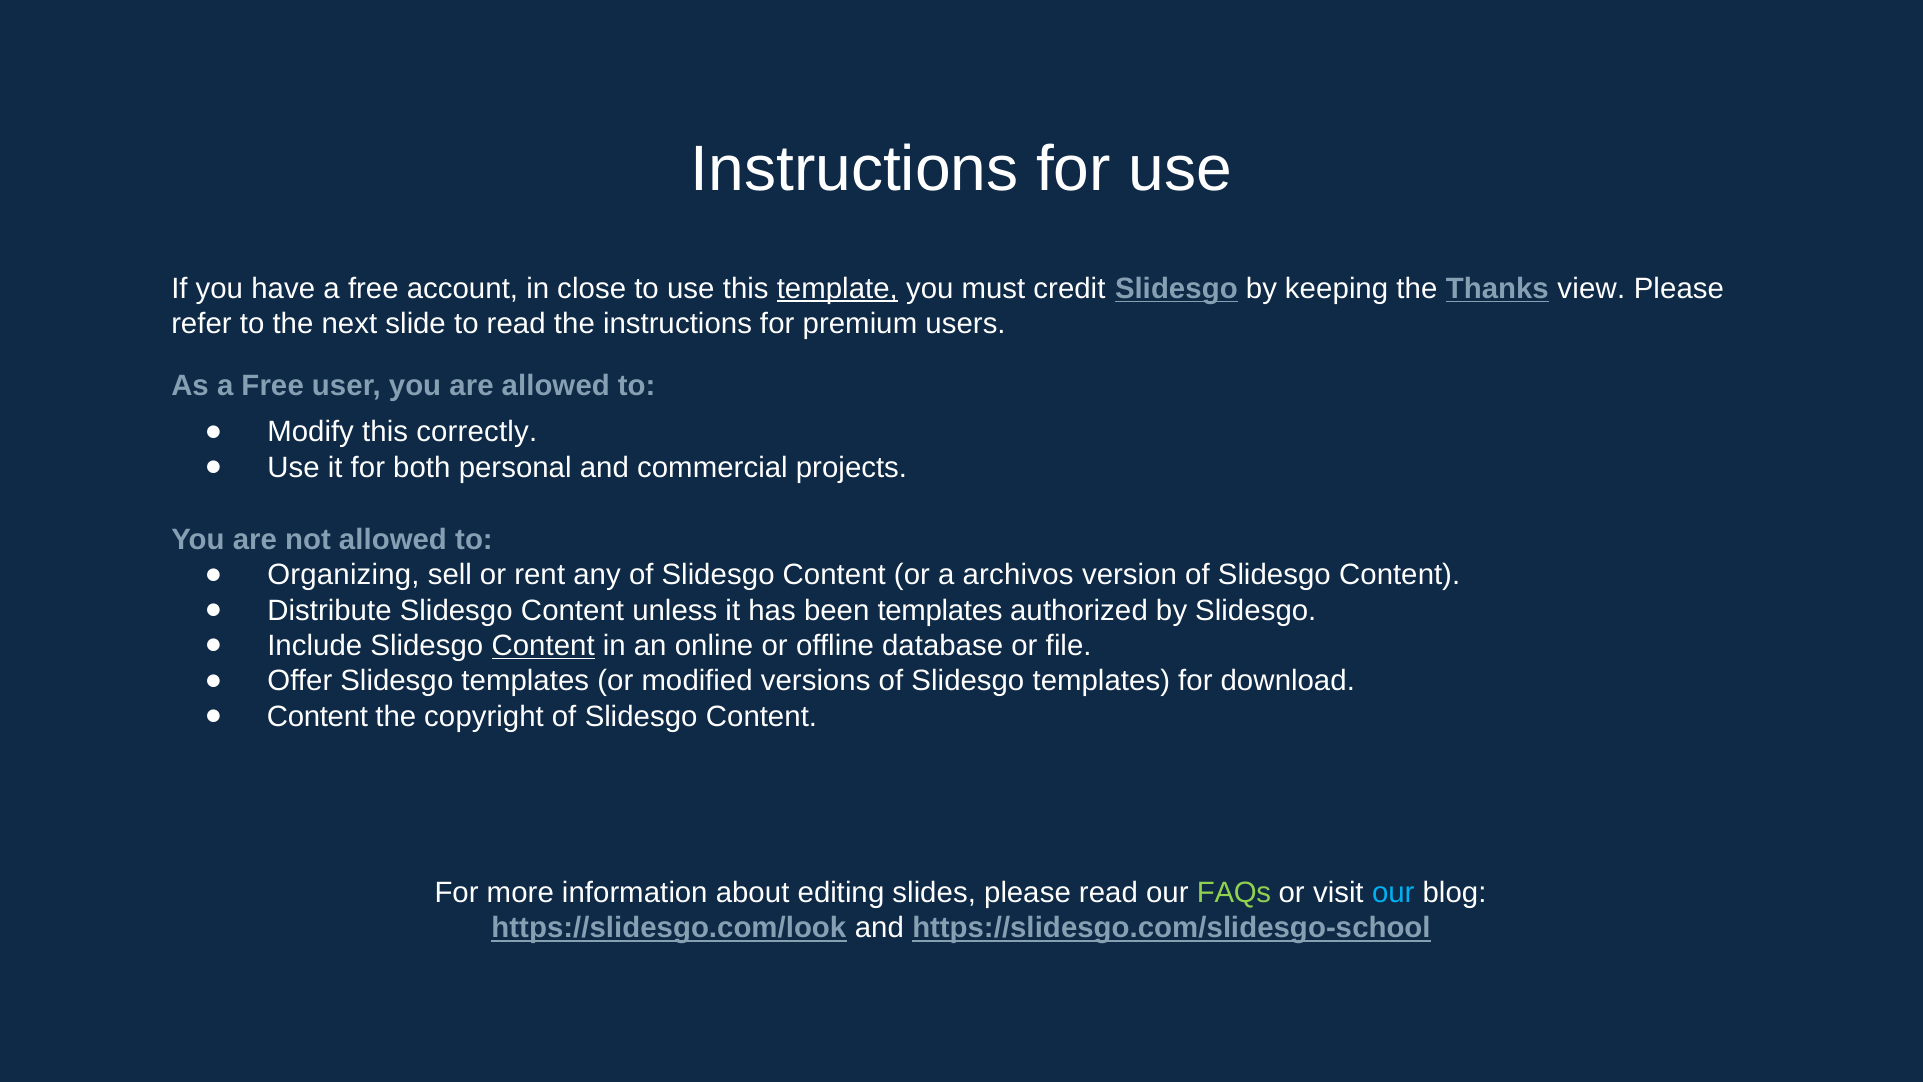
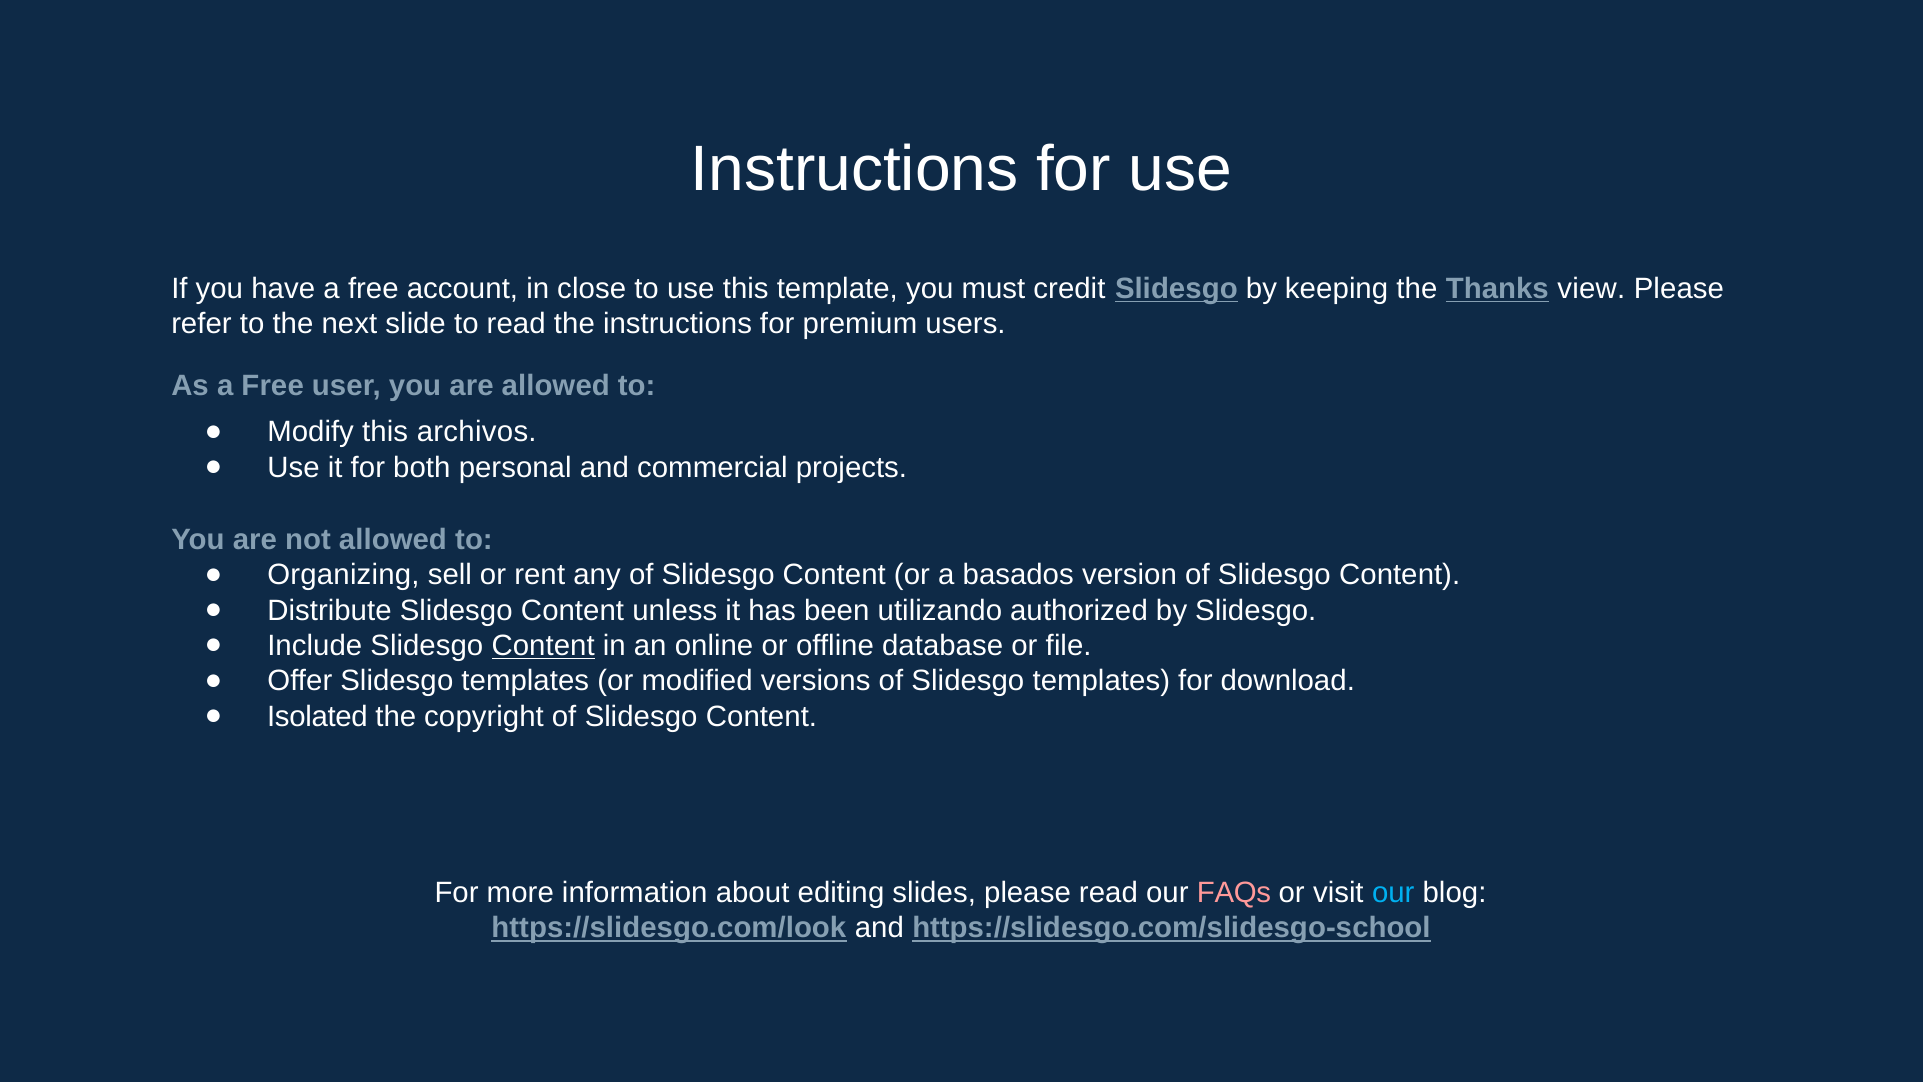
template underline: present -> none (837, 289)
correctly: correctly -> archivos (477, 432)
archivos: archivos -> basados (1018, 575)
been templates: templates -> utilizando (940, 610)
Content: Content -> Isolated (317, 716)
FAQs colour: light green -> pink (1234, 893)
